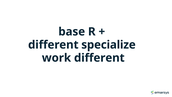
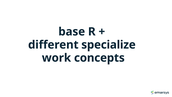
work different: different -> concepts (99, 58)
